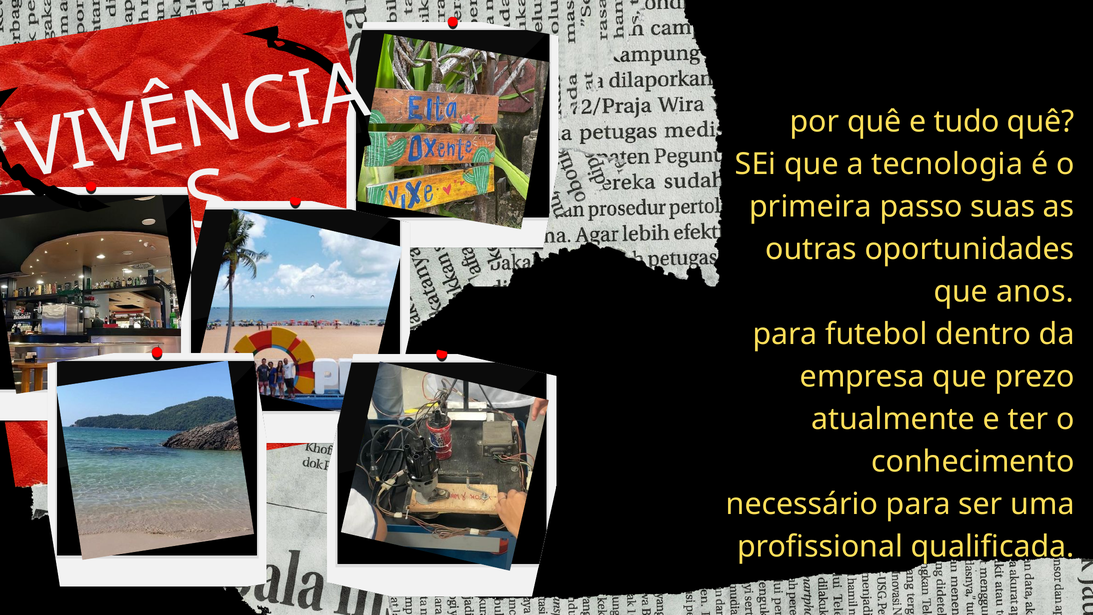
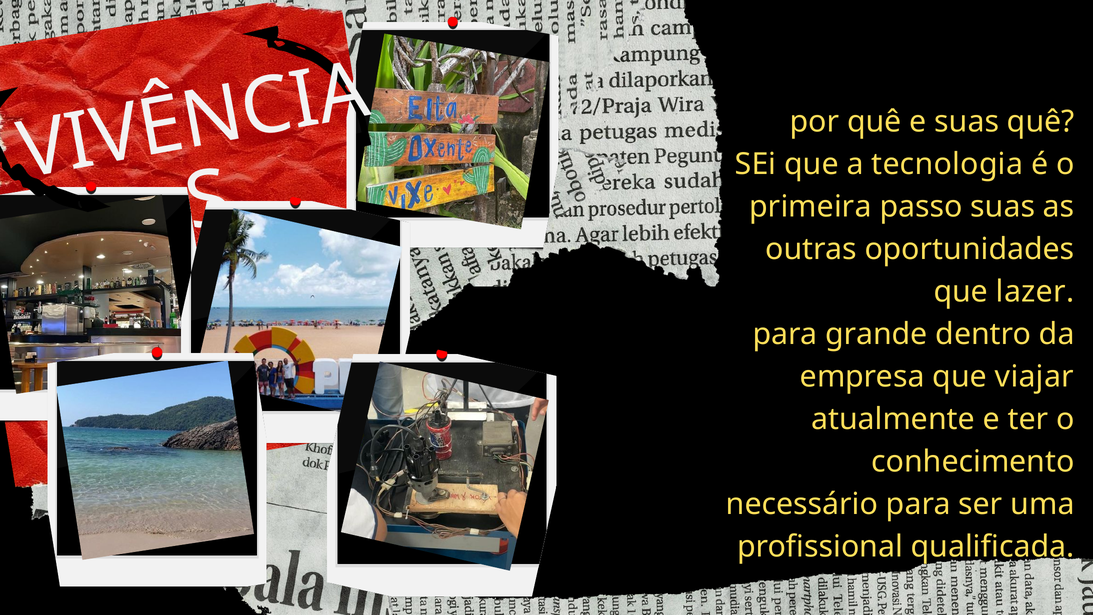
e tudo: tudo -> suas (967, 122)
anos: anos -> lazer (1035, 292)
futebol: futebol -> grande (876, 334)
prezo: prezo -> viajar (1034, 377)
